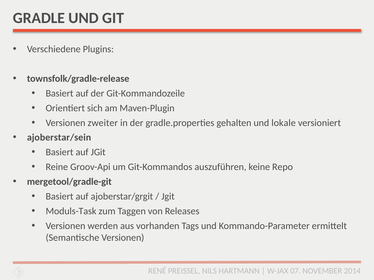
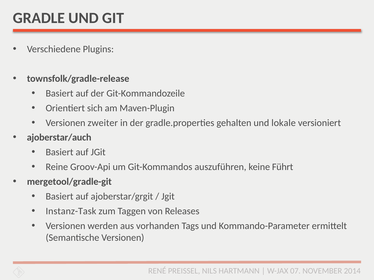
ajoberstar/sein: ajoberstar/sein -> ajoberstar/auch (59, 138)
Repo: Repo -> Führt (283, 167)
Moduls-Task: Moduls-Task -> Instanz-Task (71, 211)
